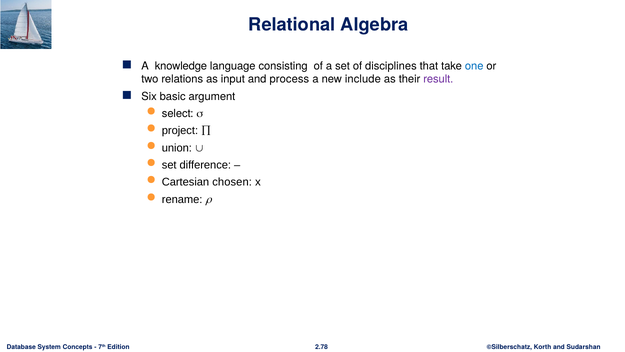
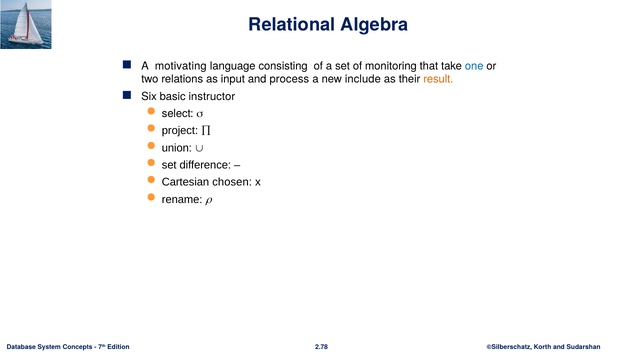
knowledge: knowledge -> motivating (181, 66)
disciplines: disciplines -> monitoring (391, 66)
result colour: purple -> orange (438, 79)
argument: argument -> instructor (212, 96)
